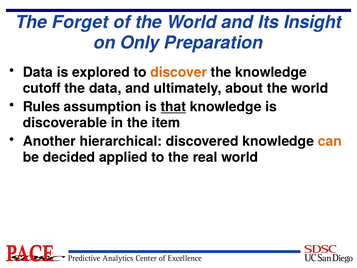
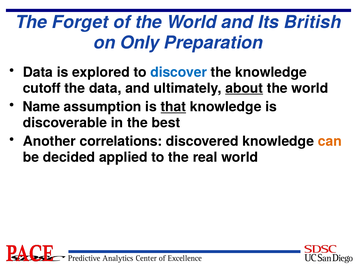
Insight: Insight -> British (313, 22)
discover colour: orange -> blue (179, 72)
about underline: none -> present (244, 88)
Rules: Rules -> Name (41, 107)
item: item -> best (166, 123)
hierarchical: hierarchical -> correlations (121, 141)
